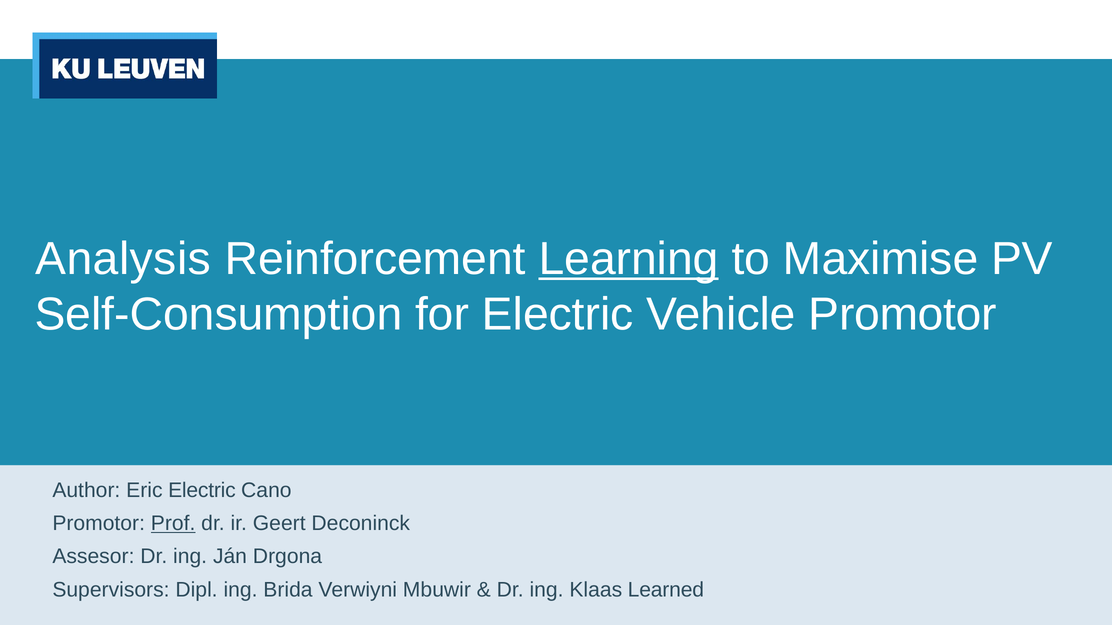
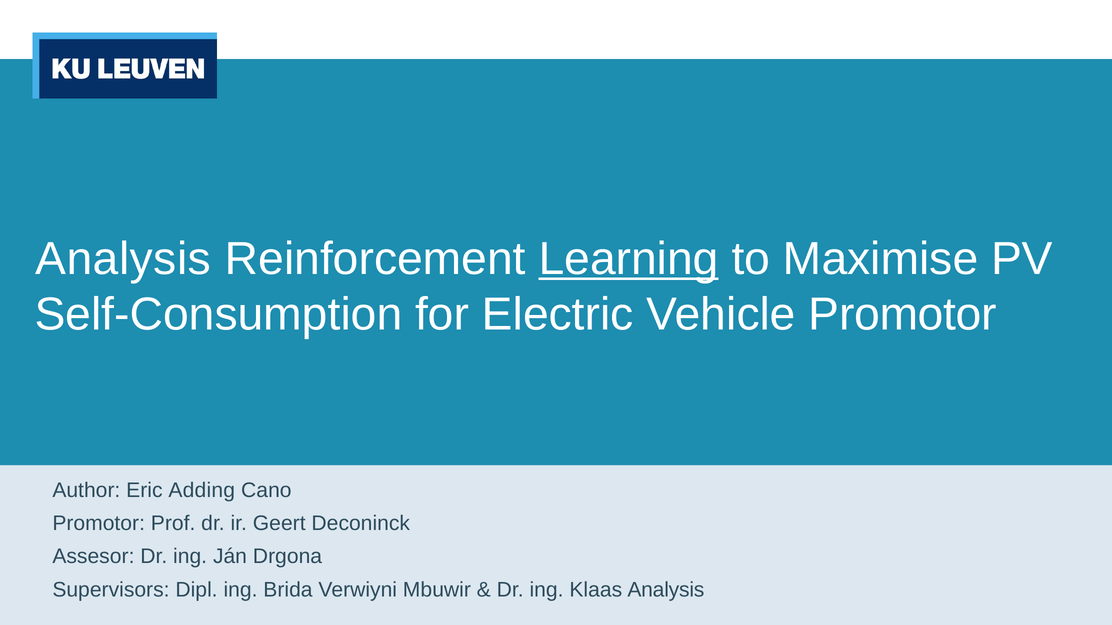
Eric Electric: Electric -> Adding (202, 491)
Prof underline: present -> none (173, 524)
Klaas Learned: Learned -> Analysis (666, 590)
